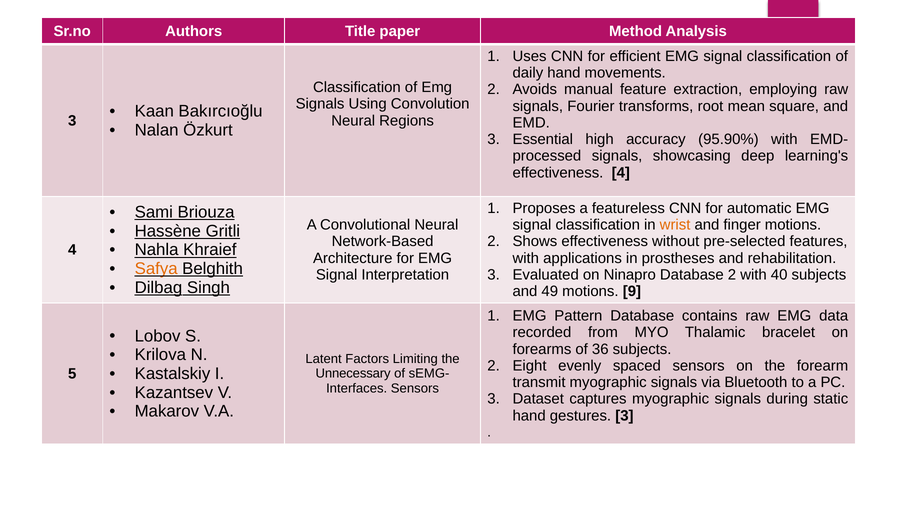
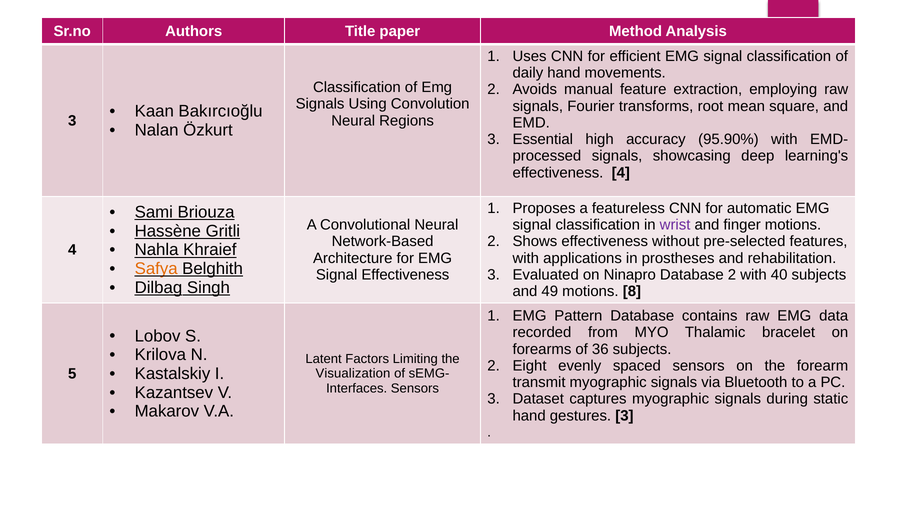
wrist colour: orange -> purple (675, 225)
Signal Interpretation: Interpretation -> Effectiveness (405, 275)
9: 9 -> 8 (632, 291)
Unnecessary: Unnecessary -> Visualization (353, 373)
